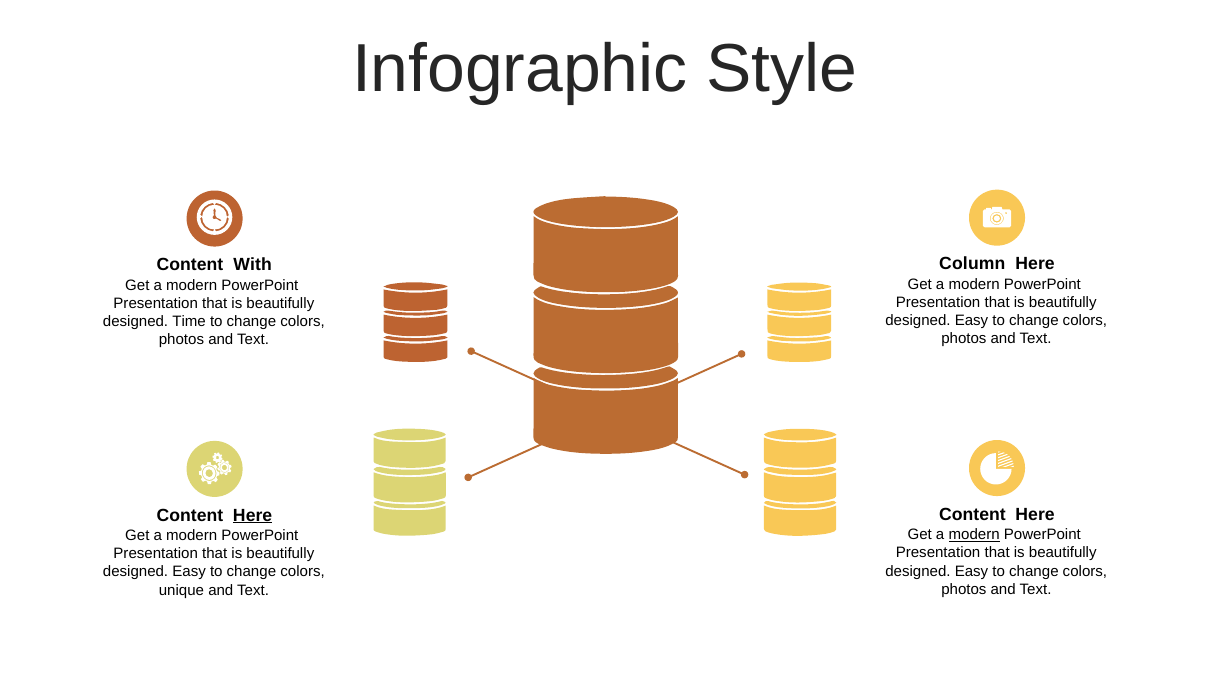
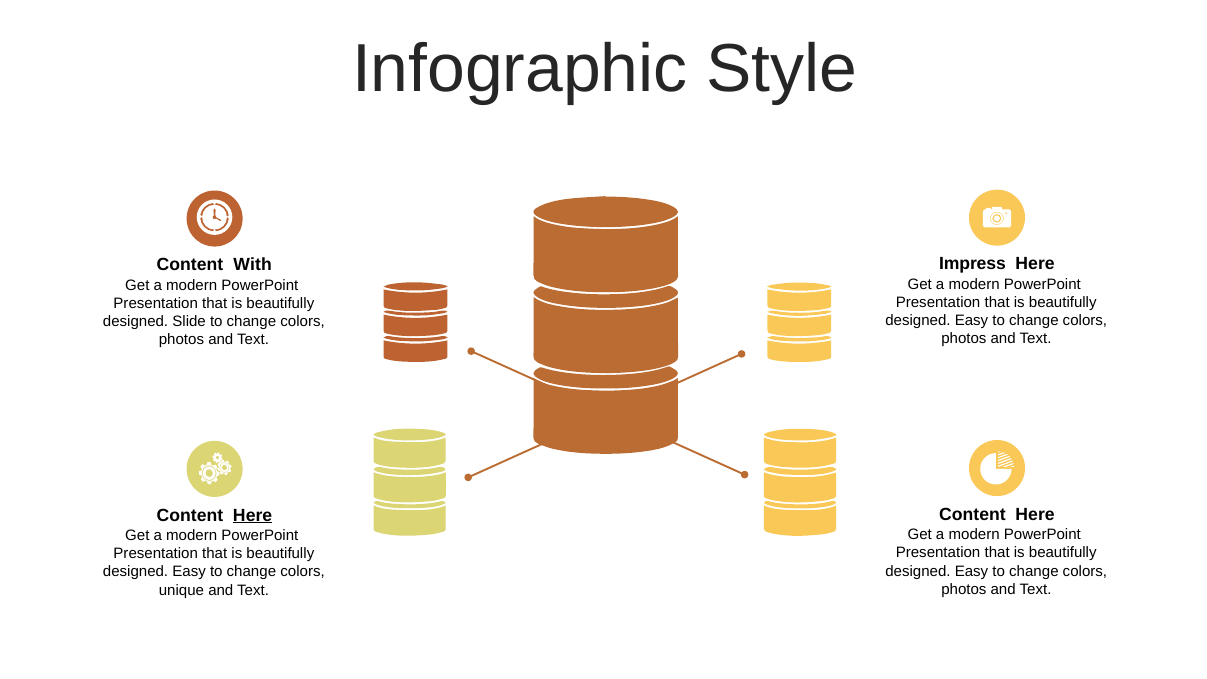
Column: Column -> Impress (972, 264)
Time: Time -> Slide (189, 322)
modern underline: present -> none (974, 535)
